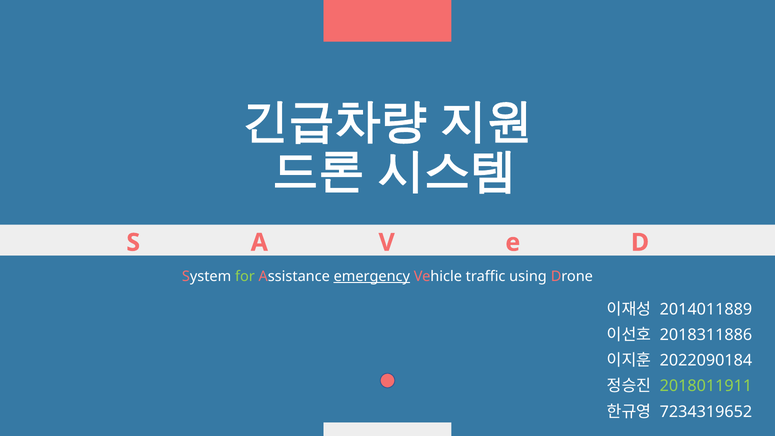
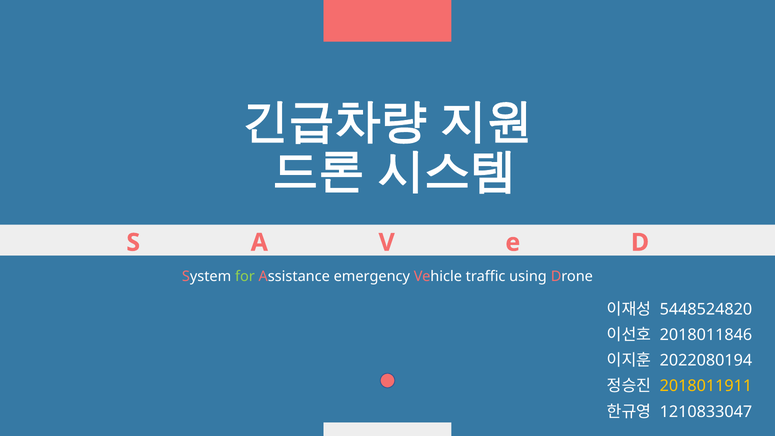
emergency underline: present -> none (372, 276)
2014011889: 2014011889 -> 5448524820 (706, 309)
2018311886: 2018311886 -> 2018011846 (706, 335)
2022090184: 2022090184 -> 2022080194 (706, 361)
2018011911 colour: light green -> yellow (706, 386)
7234319652: 7234319652 -> 1210833047 (706, 412)
